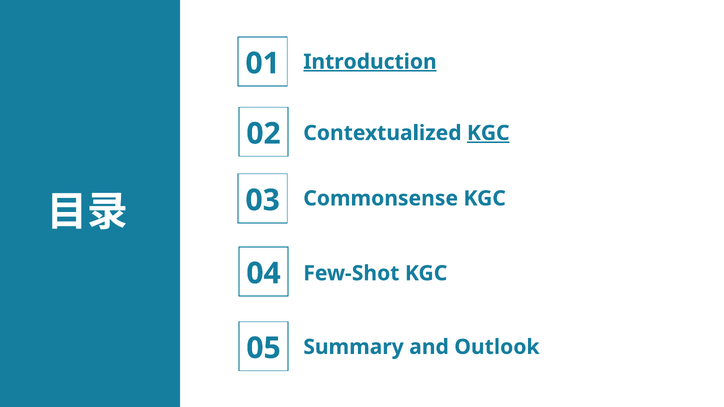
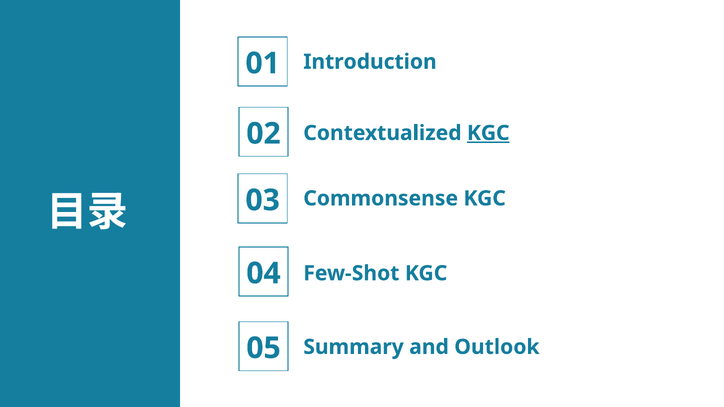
Introduction underline: present -> none (370, 62)
